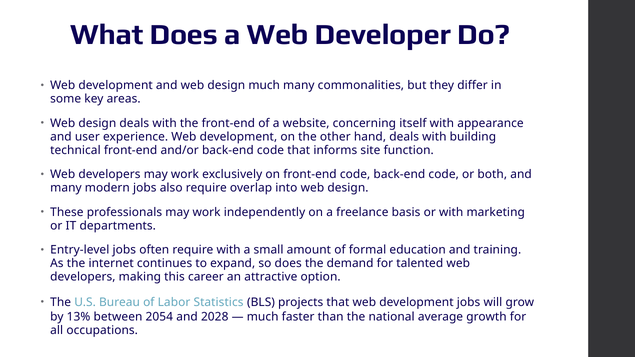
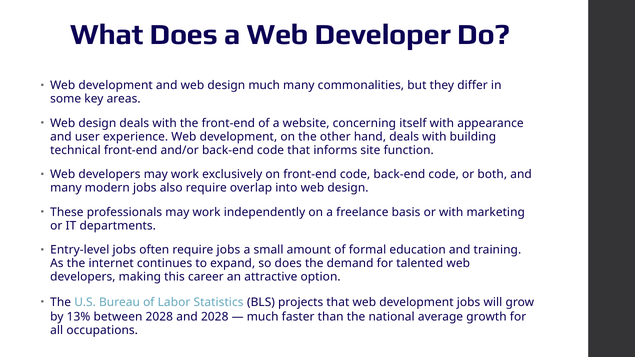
require with: with -> jobs (228, 250)
between 2054: 2054 -> 2028 (159, 317)
